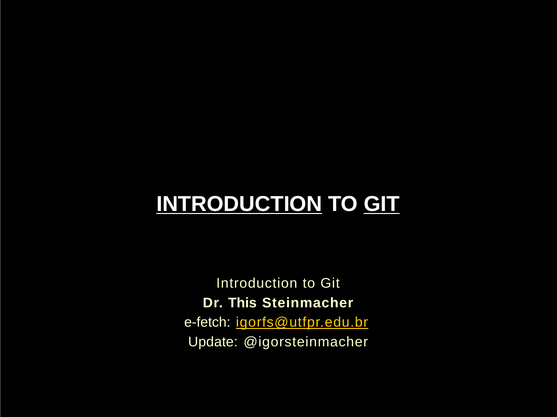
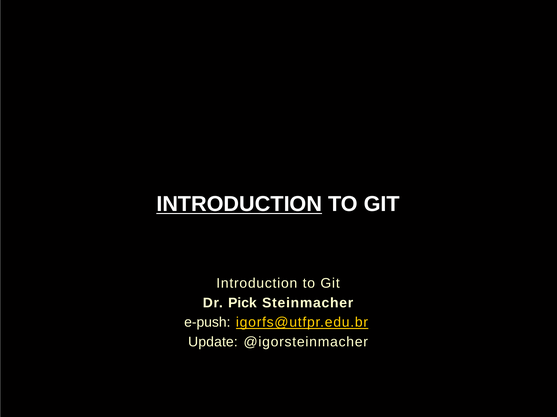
GIT underline: present -> none (382, 205)
This: This -> Pick (242, 303)
e-fetch: e-fetch -> e-push (207, 323)
